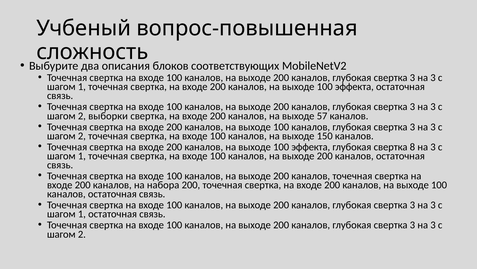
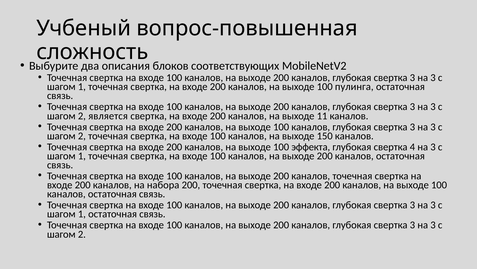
эффекта: эффекта -> пулинга (354, 87)
выборки: выборки -> является (108, 116)
57: 57 -> 11 (322, 116)
8: 8 -> 4 (412, 147)
